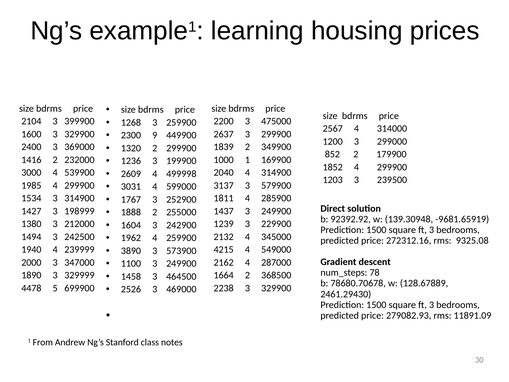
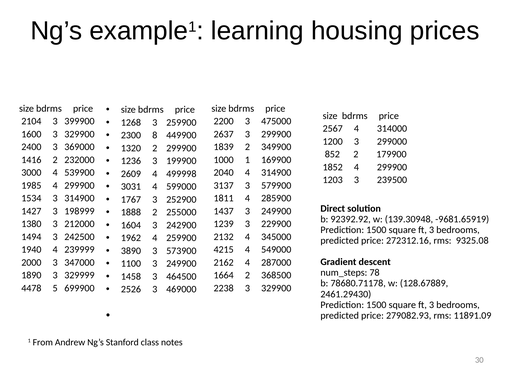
9: 9 -> 8 (155, 135)
78680.70678: 78680.70678 -> 78680.71178 (358, 283)
